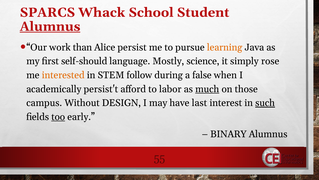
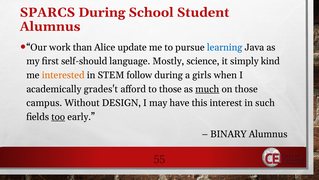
SPARCS Whack: Whack -> During (102, 12)
Alumnus underline: present -> none (50, 26)
persist: persist -> update (132, 47)
learning colour: orange -> blue (225, 47)
rose: rose -> kind (270, 61)
false: false -> girls (202, 75)
persist't: persist't -> grades't (101, 89)
to labor: labor -> those (170, 89)
last: last -> this (200, 103)
such underline: present -> none (265, 103)
